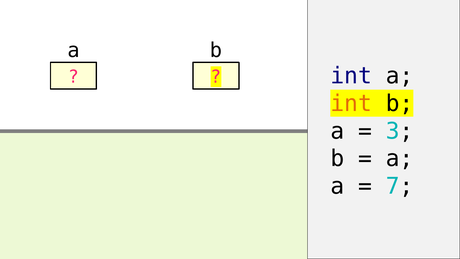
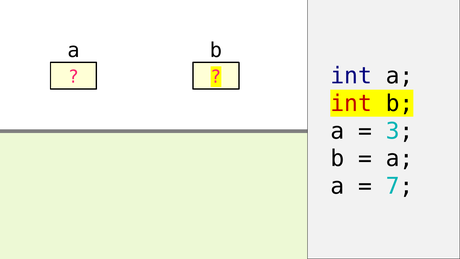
int colour: orange -> red (351, 103)
